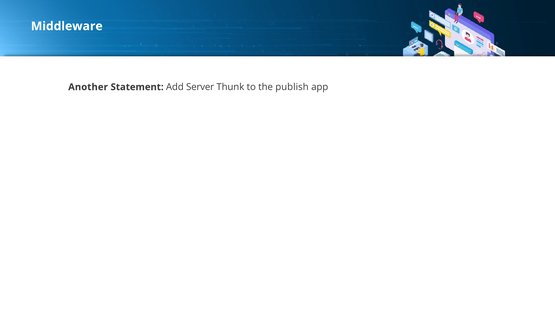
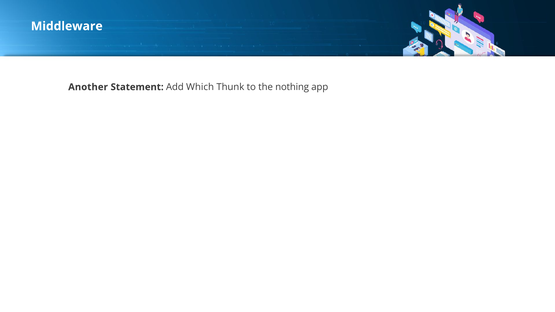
Server: Server -> Which (200, 87)
publish: publish -> nothing (292, 87)
